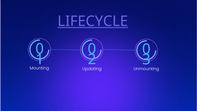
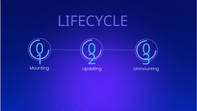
LIFECYCLE underline: present -> none (93, 21)
